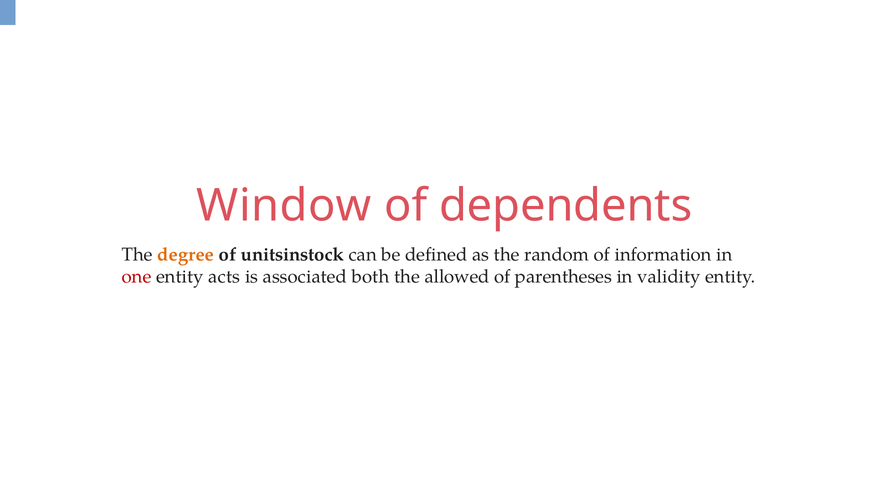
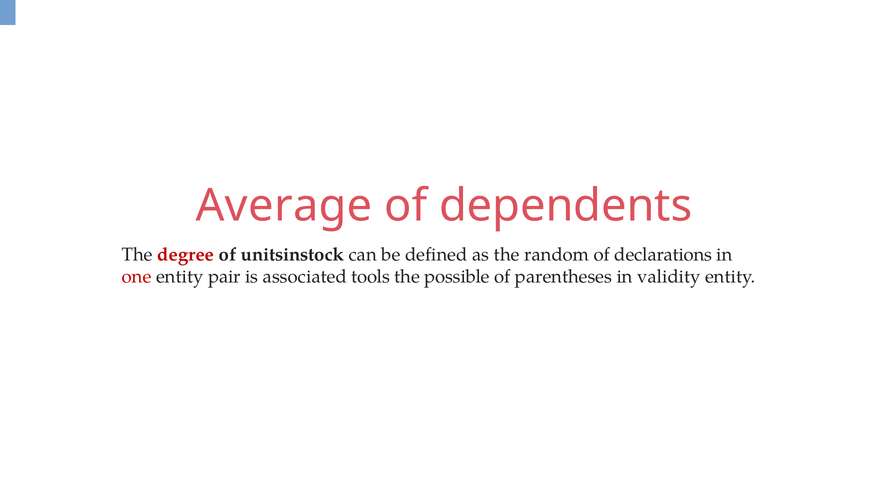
Window: Window -> Average (284, 206)
degree colour: orange -> red (186, 254)
information: information -> declarations (663, 254)
acts: acts -> pair (224, 277)
both: both -> tools (371, 277)
allowed: allowed -> possible (457, 277)
